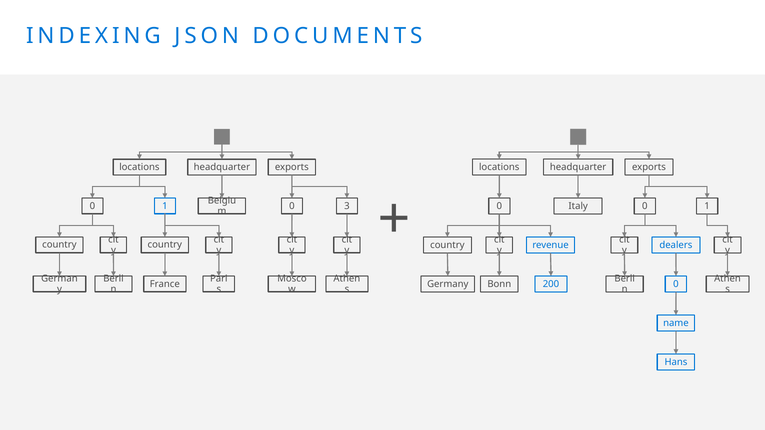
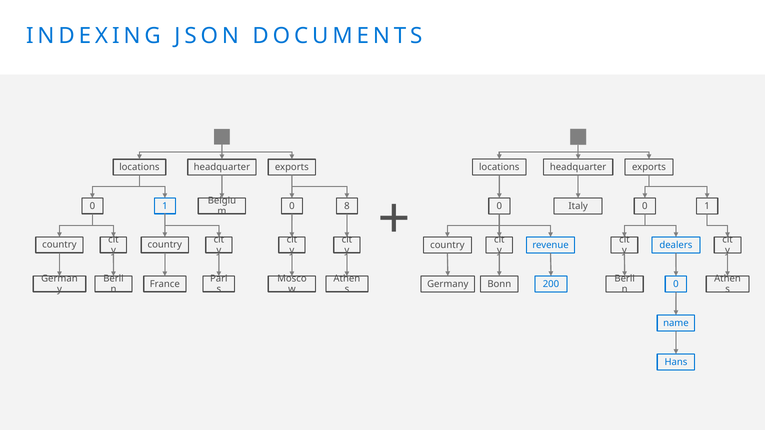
3: 3 -> 8 (347, 206)
